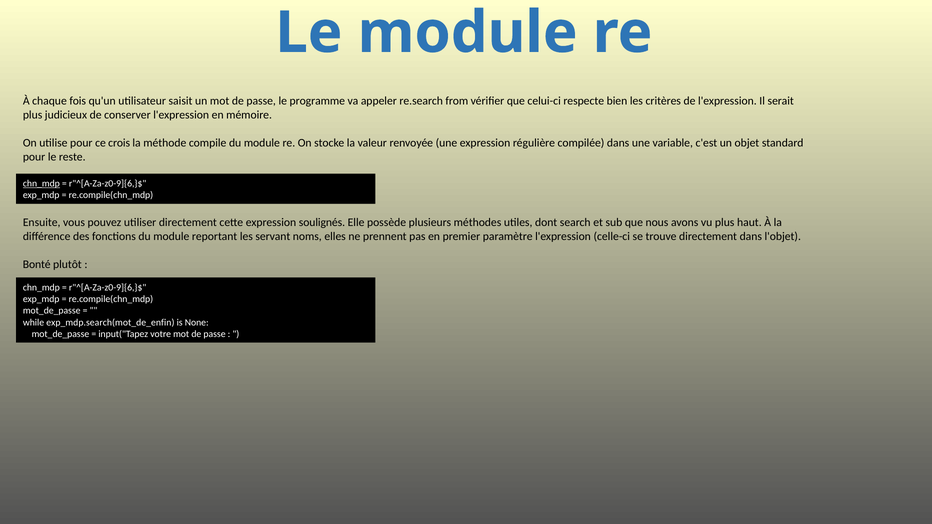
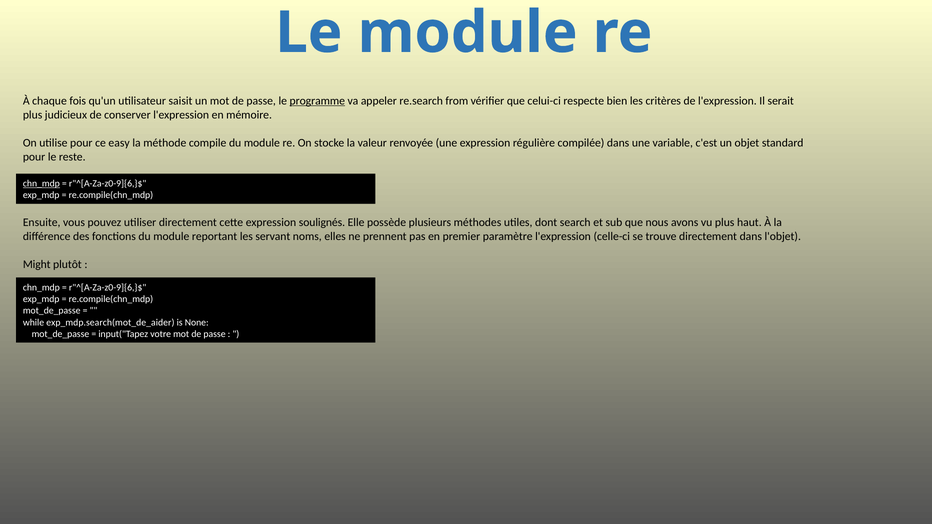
programme underline: none -> present (317, 101)
crois: crois -> easy (119, 143)
Bonté: Bonté -> Might (37, 264)
exp_mdp.search(mot_de_enfin: exp_mdp.search(mot_de_enfin -> exp_mdp.search(mot_de_aider (110, 323)
